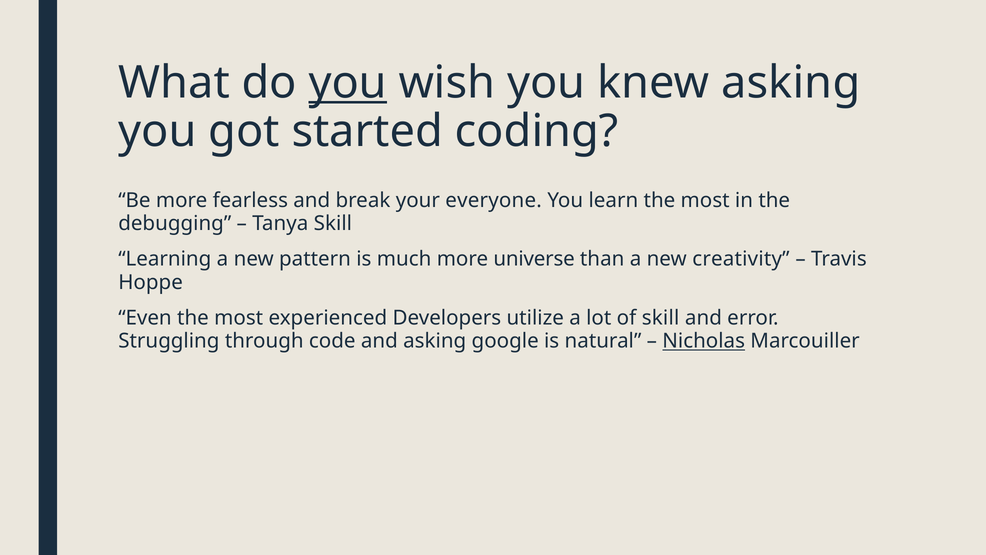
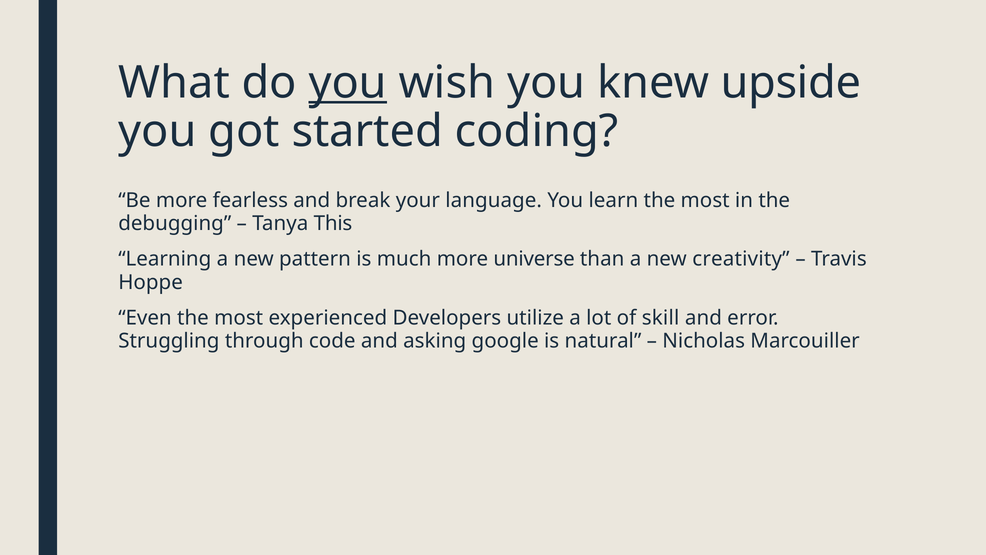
knew asking: asking -> upside (791, 83)
everyone: everyone -> language (494, 200)
Tanya Skill: Skill -> This (333, 224)
Nicholas underline: present -> none (704, 341)
